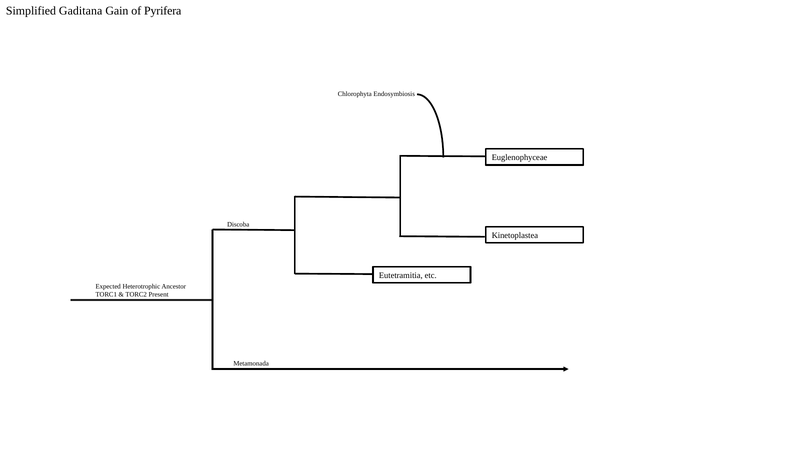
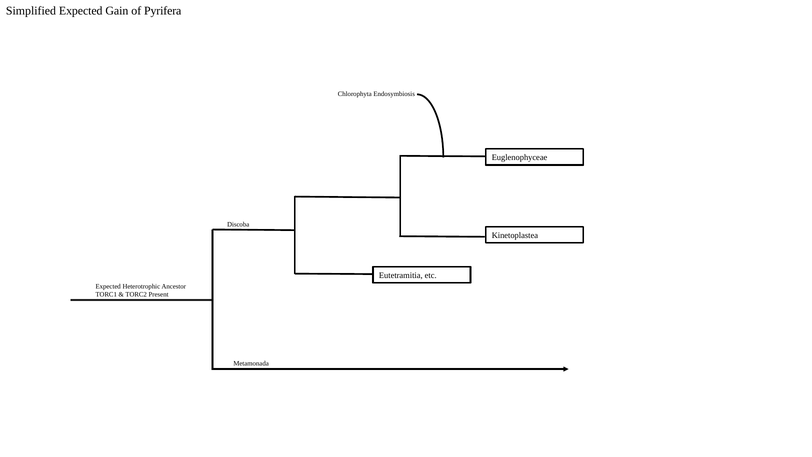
Simplified Gaditana: Gaditana -> Expected (81, 11)
